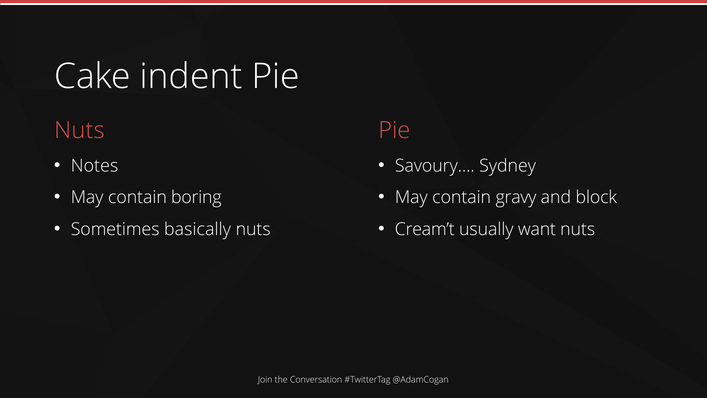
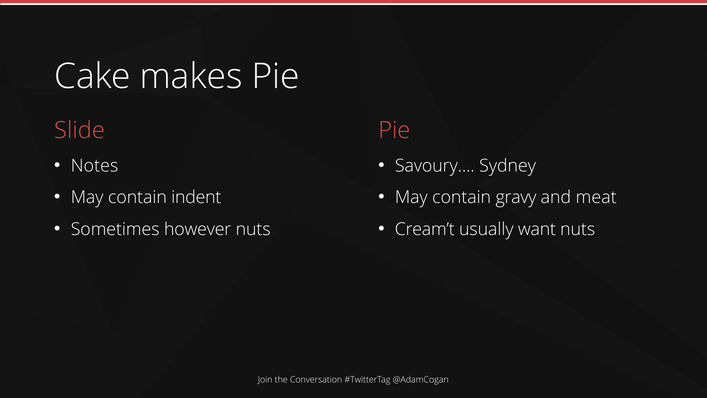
indent: indent -> makes (191, 76)
Nuts: Nuts -> Slide (79, 131)
boring: boring -> indent (196, 197)
block: block -> meat (596, 197)
basically: basically -> however (198, 229)
